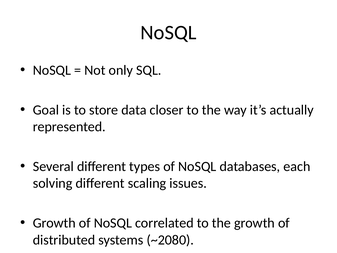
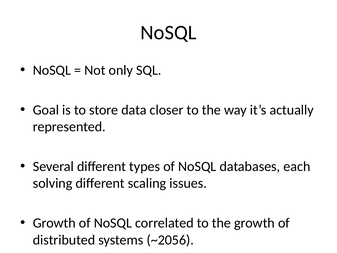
~2080: ~2080 -> ~2056 (170, 240)
